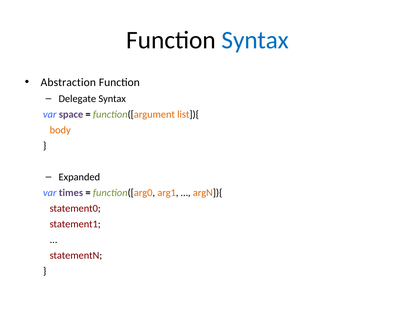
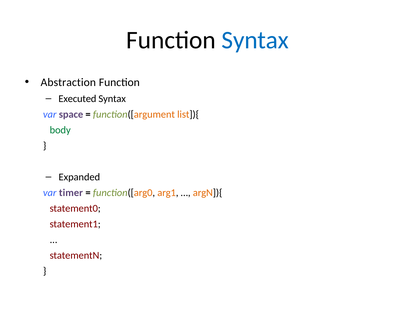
Delegate: Delegate -> Executed (77, 99)
body colour: orange -> green (60, 130)
times: times -> timer (71, 193)
